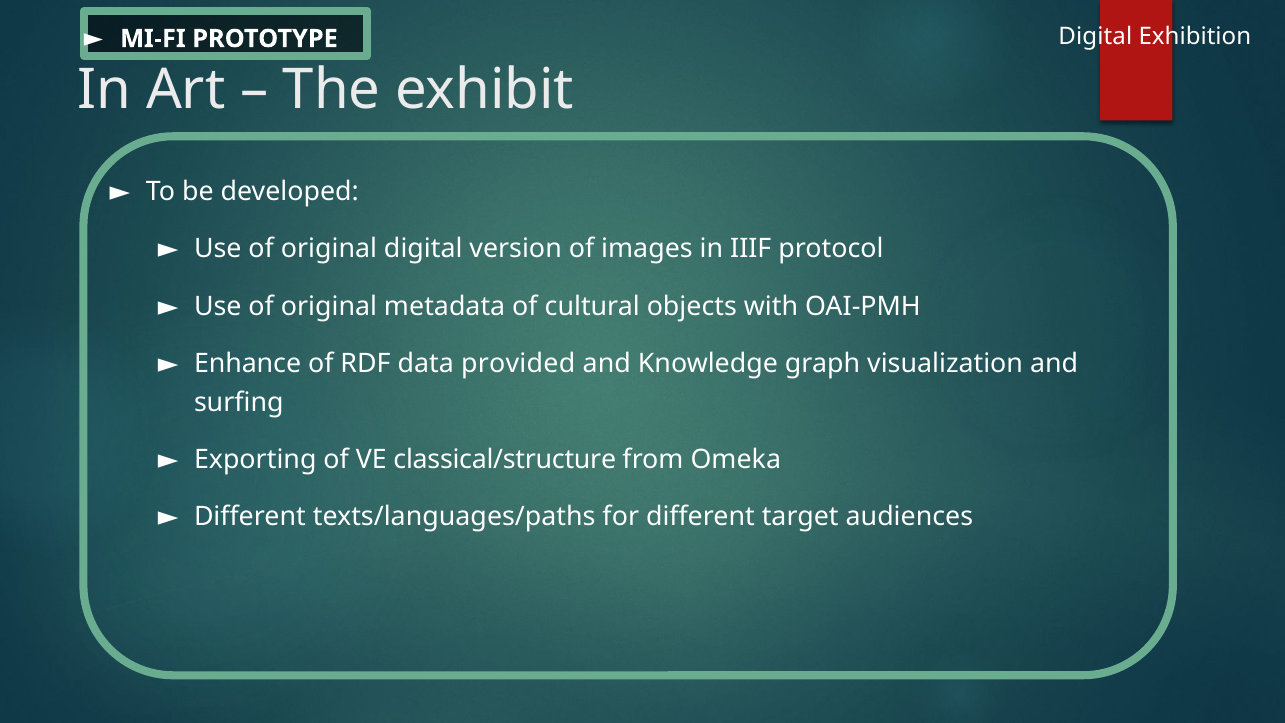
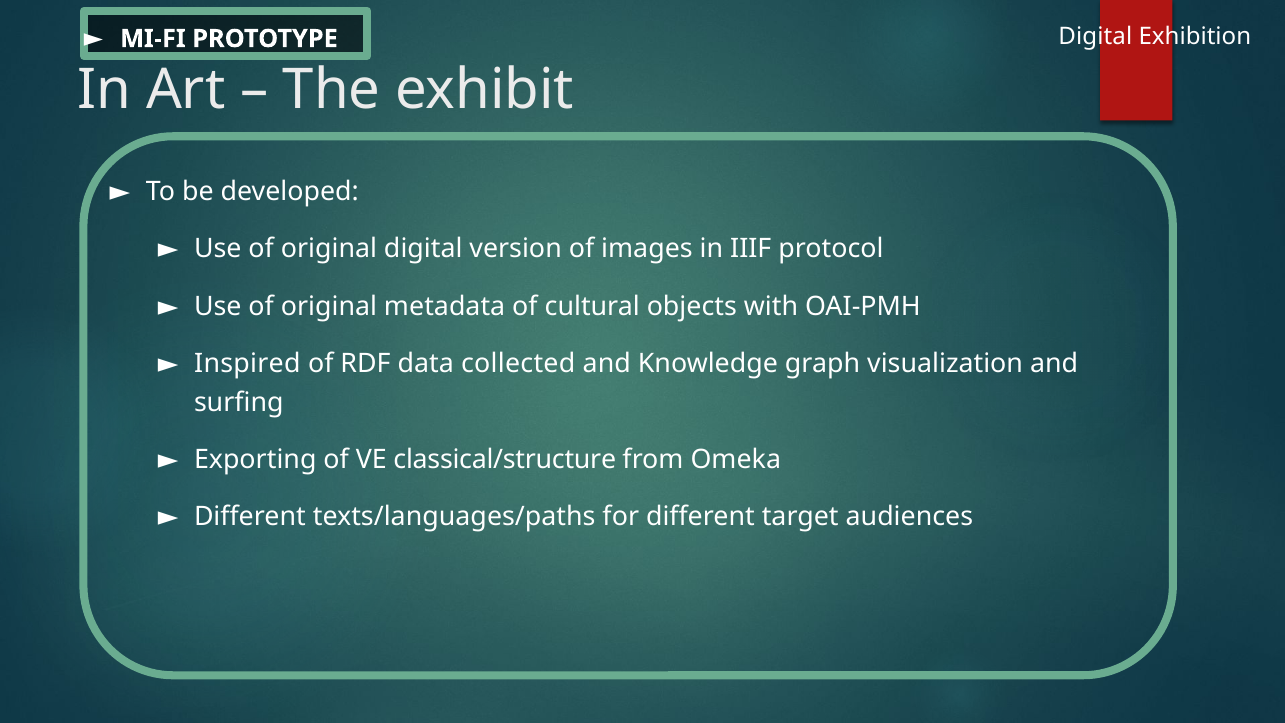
Enhance: Enhance -> Inspired (247, 364)
provided: provided -> collected (518, 364)
